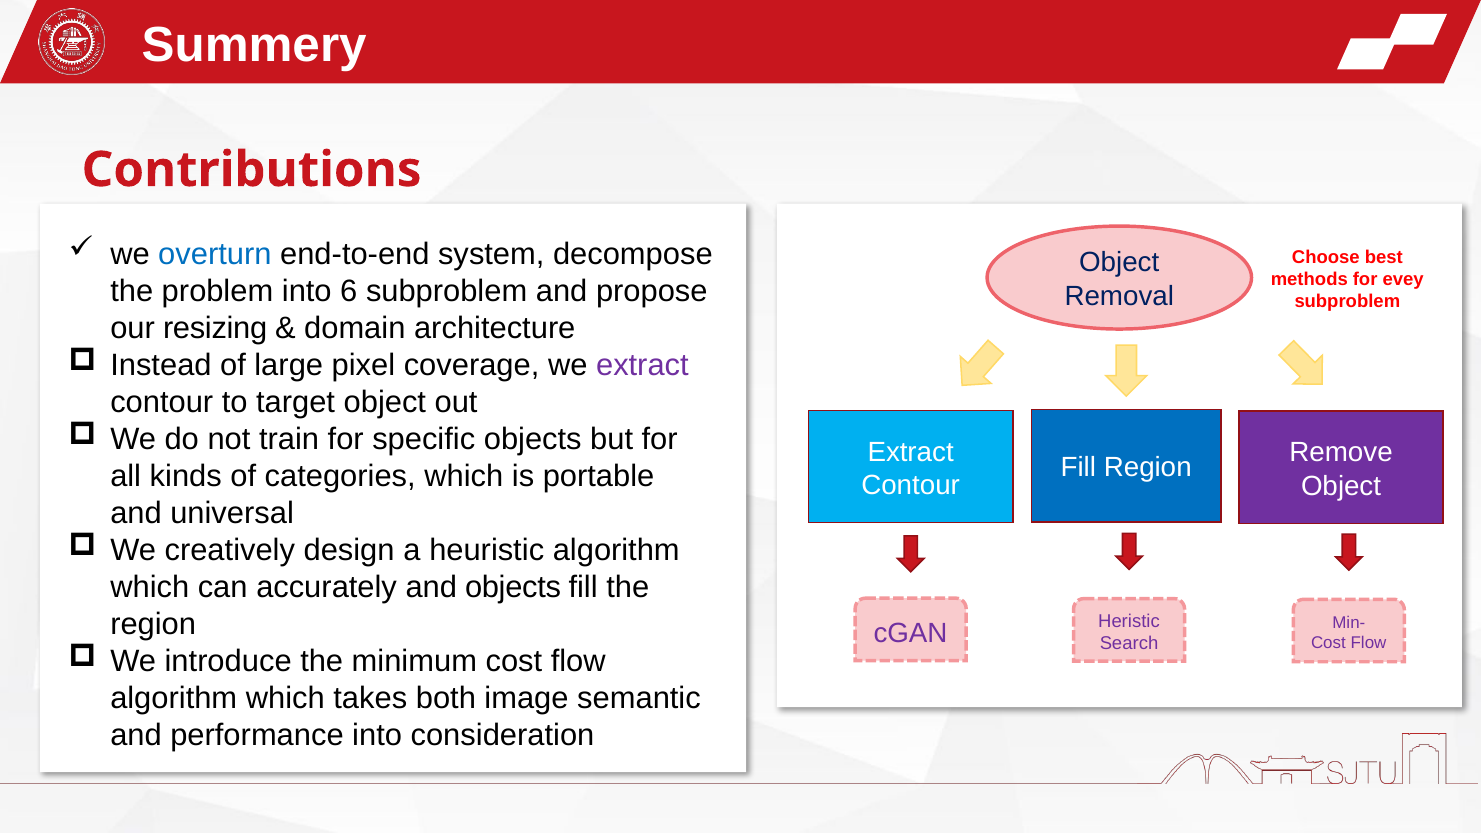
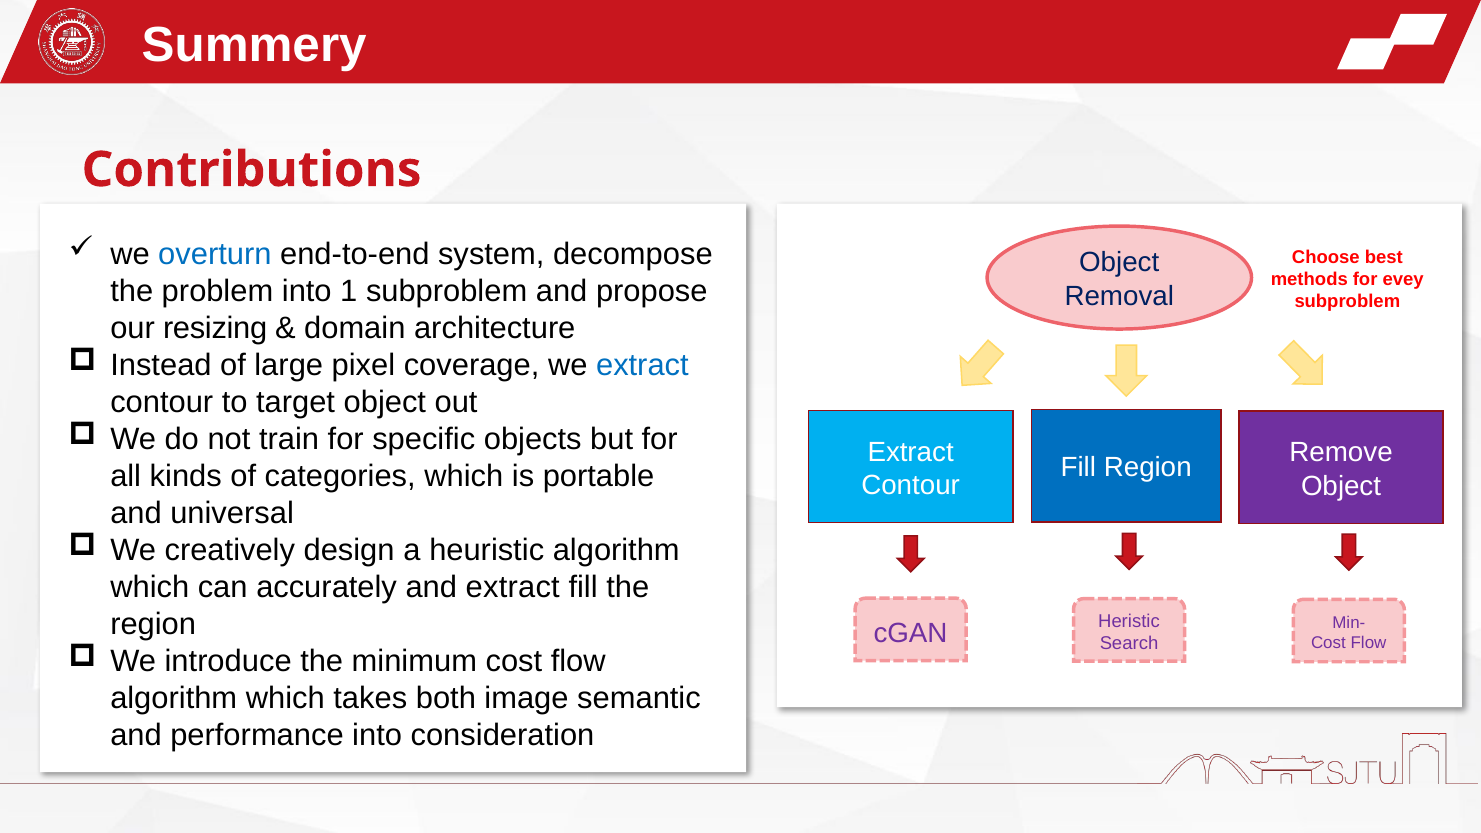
6: 6 -> 1 (349, 291)
extract colour: purple -> blue (642, 365)
and objects: objects -> extract (513, 587)
